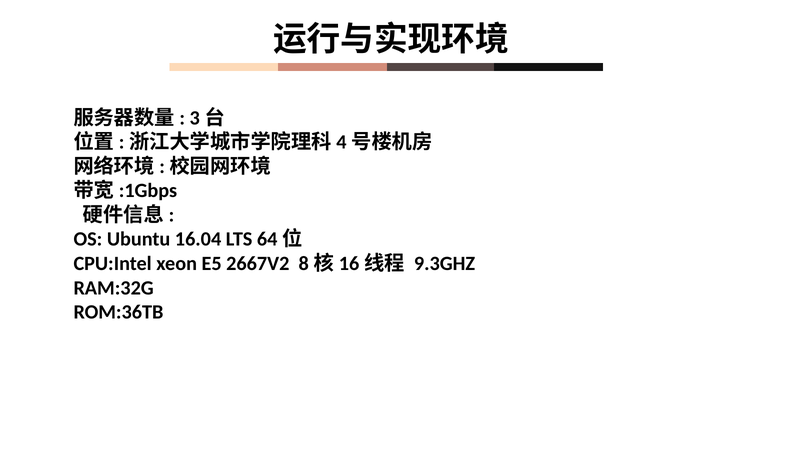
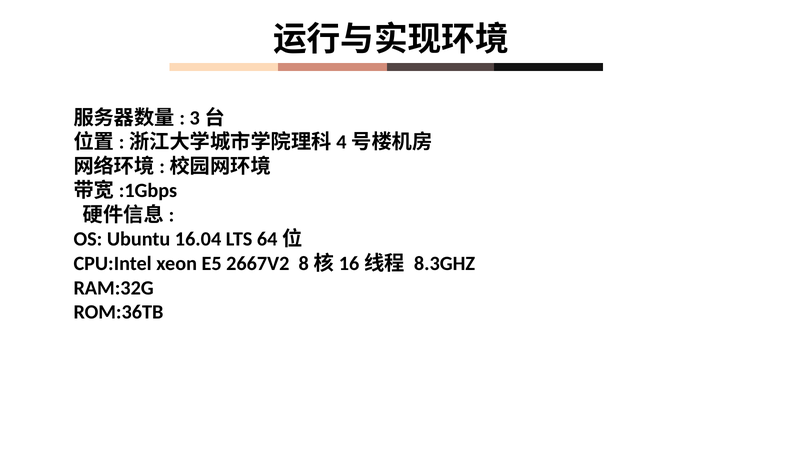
9.3GHZ: 9.3GHZ -> 8.3GHZ (444, 264)
